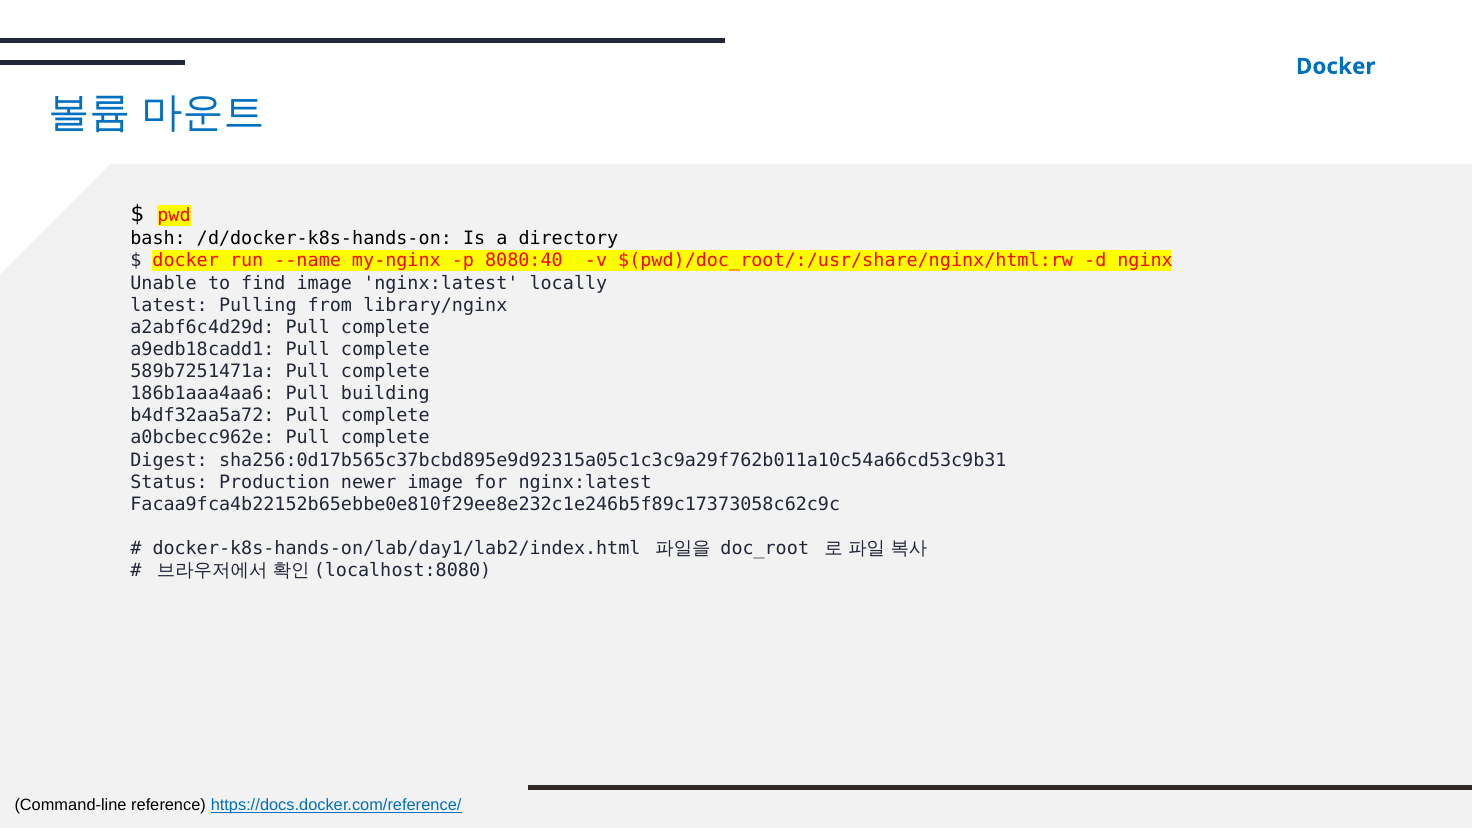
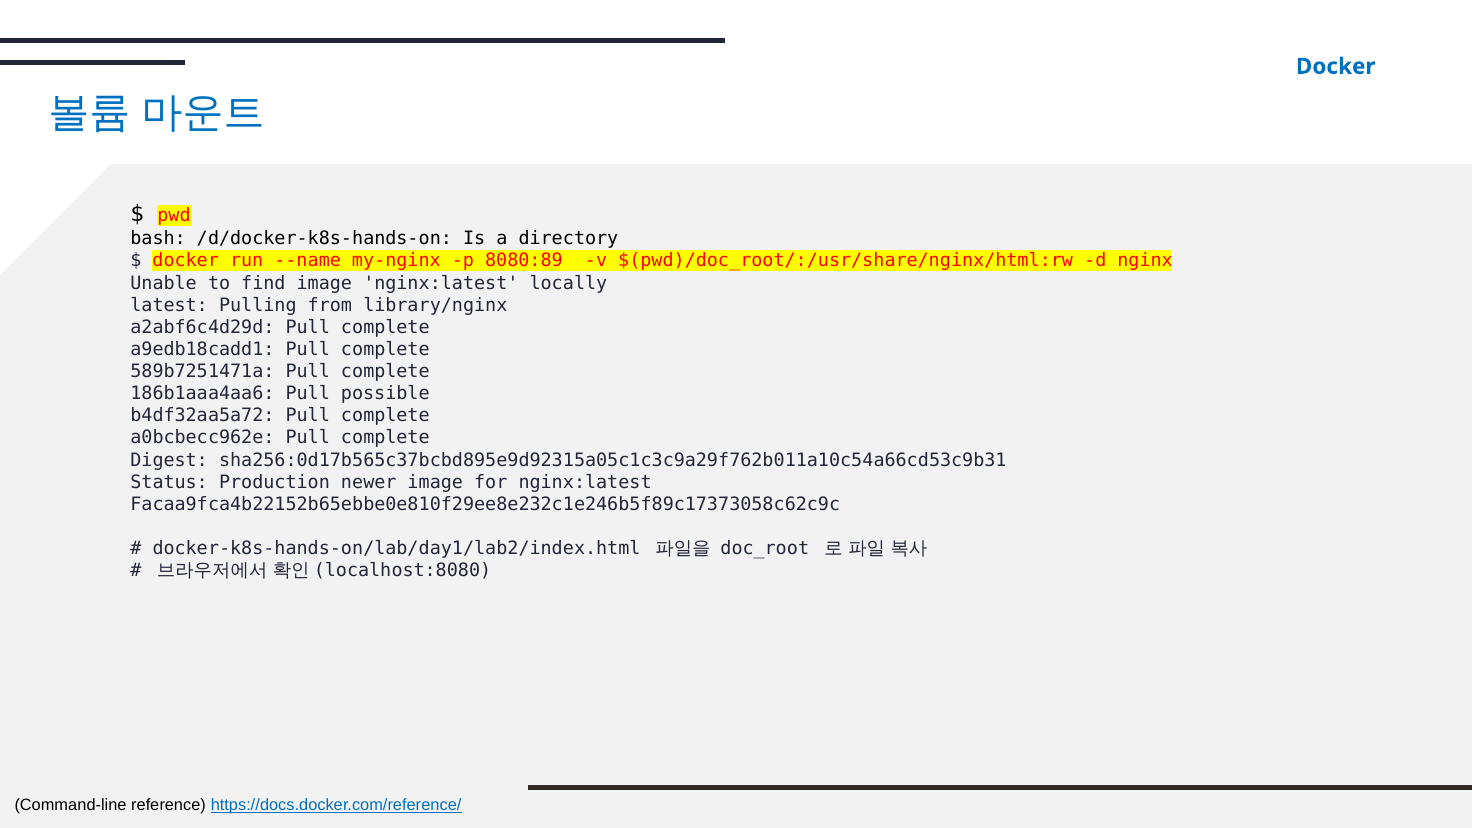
8080:40: 8080:40 -> 8080:89 (524, 261)
building: building -> possible (385, 394)
